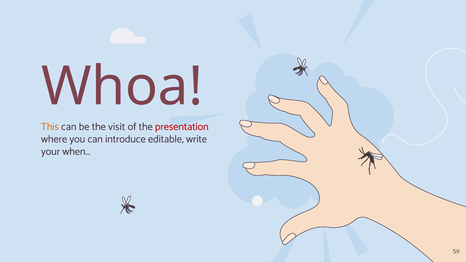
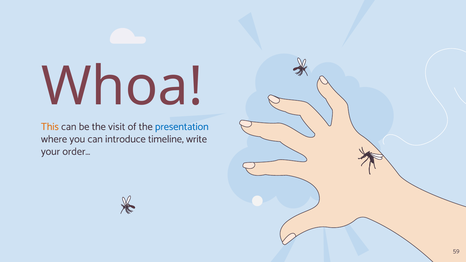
presentation colour: red -> blue (182, 127)
editable: editable -> timeline (166, 139)
when…: when… -> order… (76, 151)
